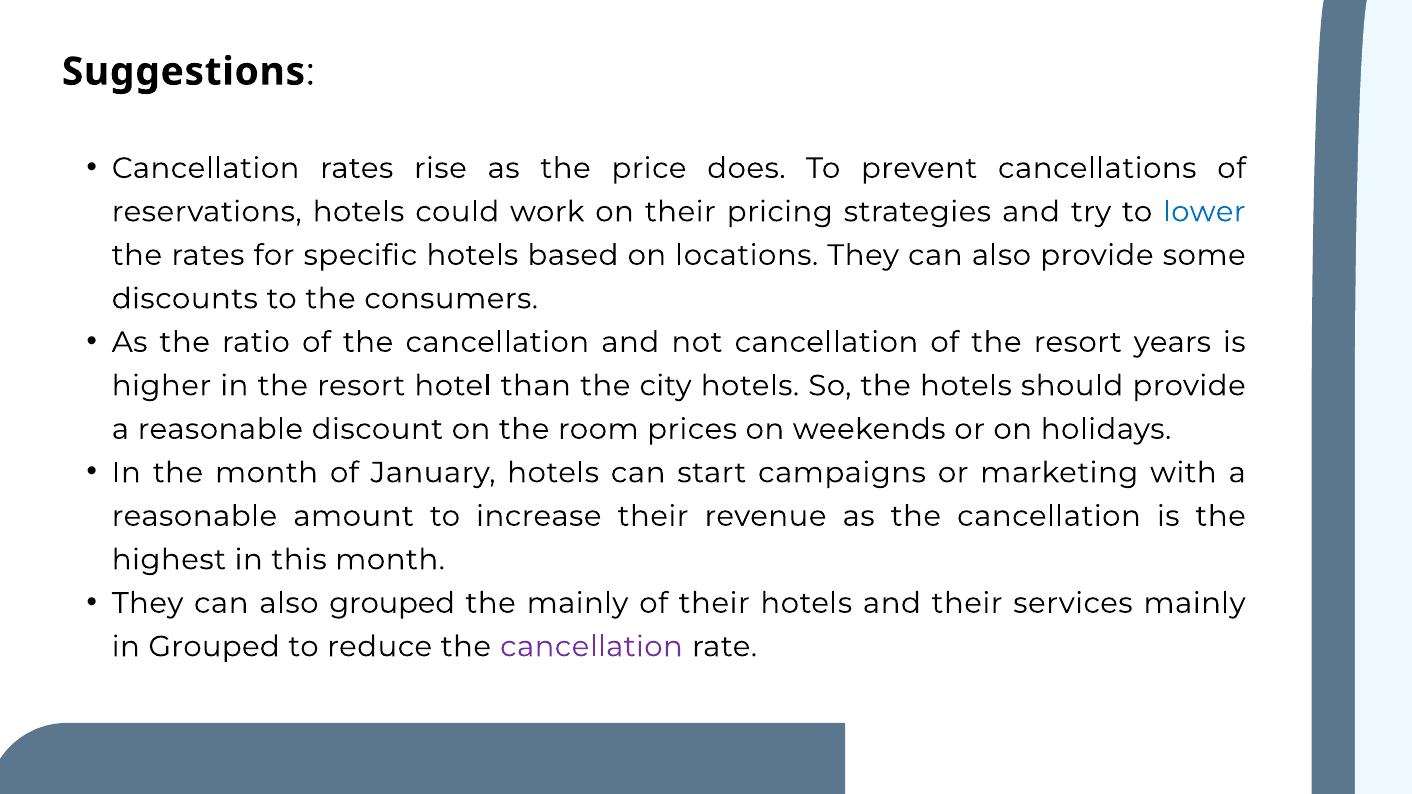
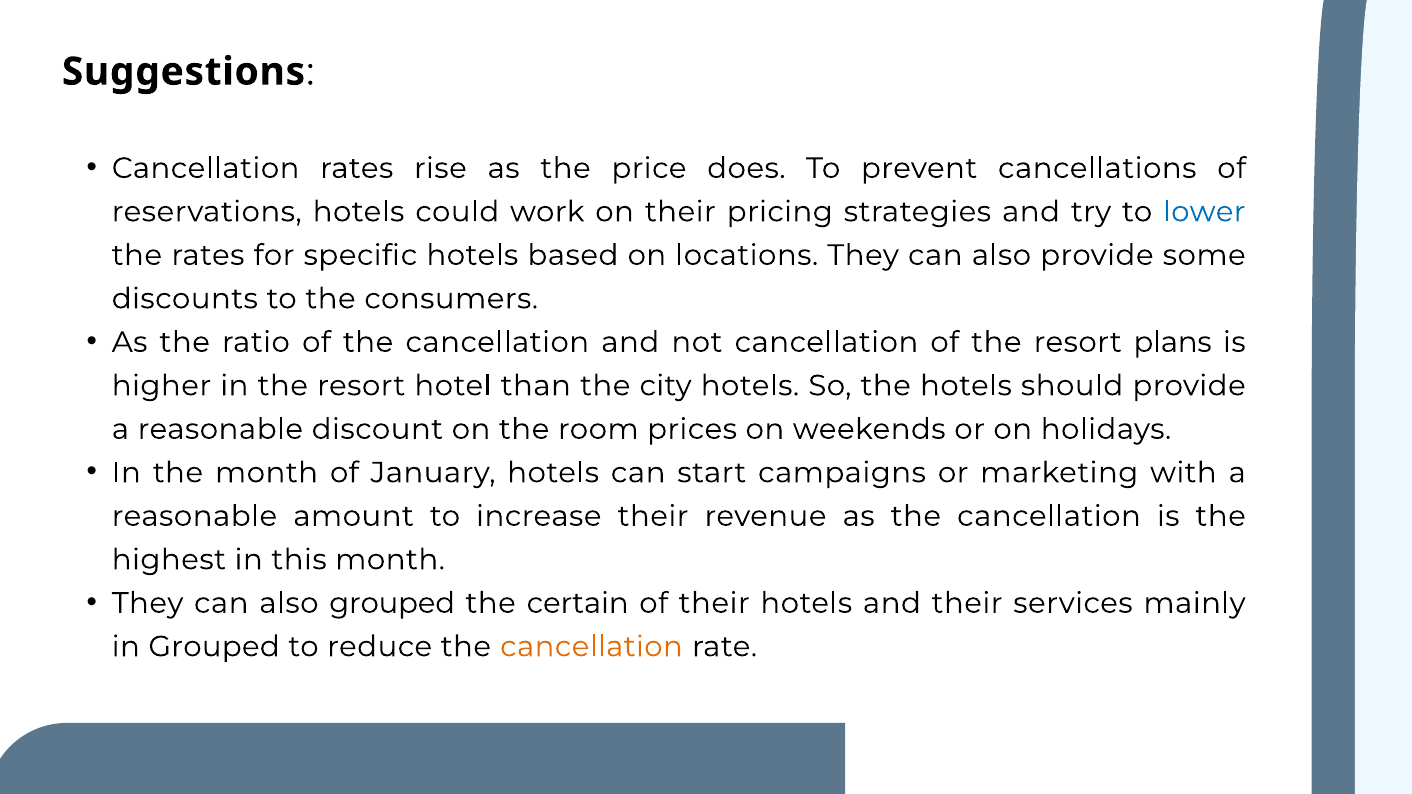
years: years -> plans (1173, 342)
the mainly: mainly -> certain (578, 603)
cancellation colour: purple -> orange (591, 647)
